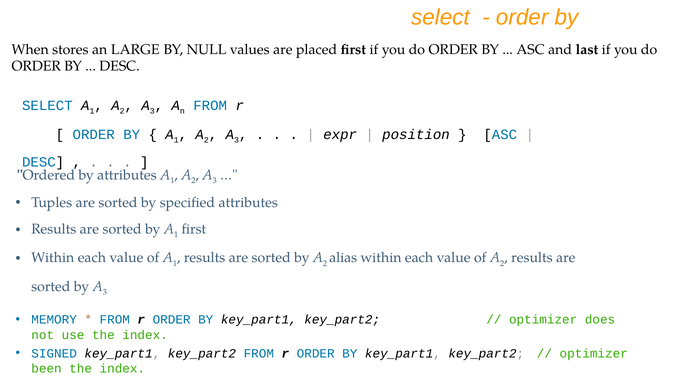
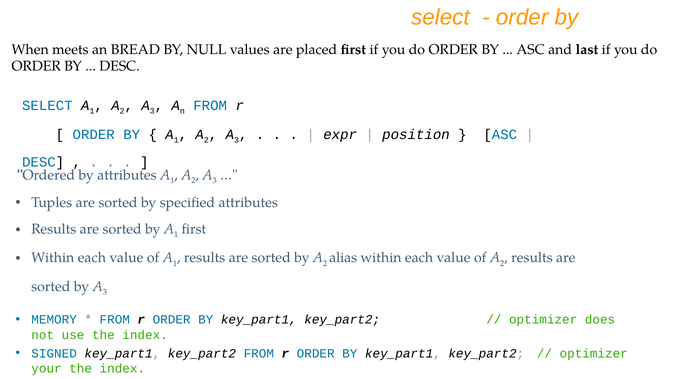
stores: stores -> meets (70, 50)
LARGE: LARGE -> BREAD (135, 50)
been: been -> your (47, 369)
